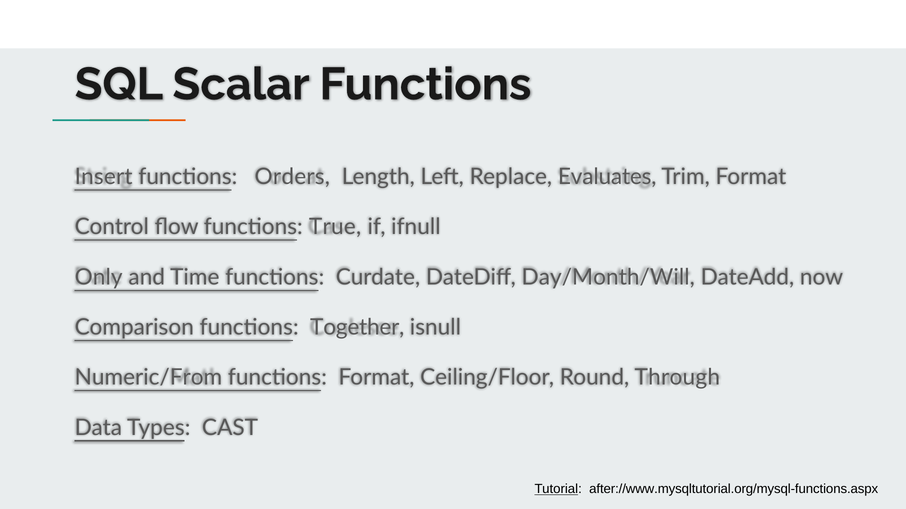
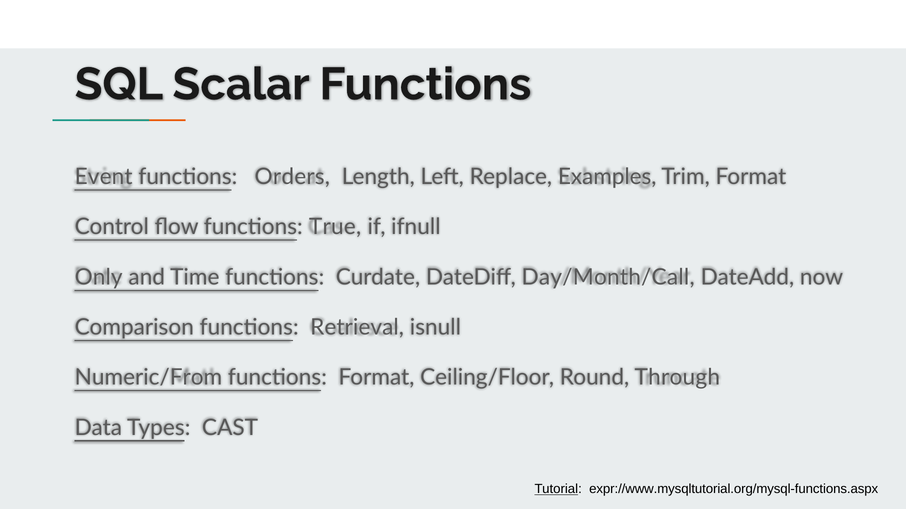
Insert: Insert -> Event (104, 177)
Evaluates: Evaluates -> Examples (607, 177)
Day/Month/Will: Day/Month/Will -> Day/Month/Call (608, 277)
Together: Together -> Retrieval (357, 328)
after://www.mysqltutorial.org/mysql-functions.aspx: after://www.mysqltutorial.org/mysql-functions.aspx -> expr://www.mysqltutorial.org/mysql-functions.aspx (734, 490)
